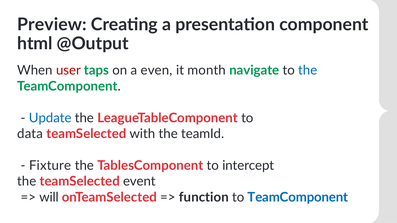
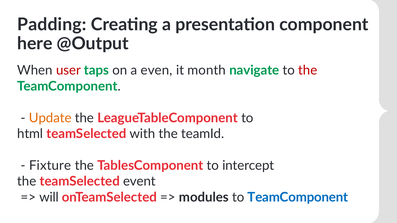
Preview: Preview -> Padding (52, 25)
html: html -> here (35, 44)
the colour: blue -> red (308, 70)
Update colour: blue -> orange (50, 118)
data: data -> html (30, 134)
function: function -> modules (204, 197)
